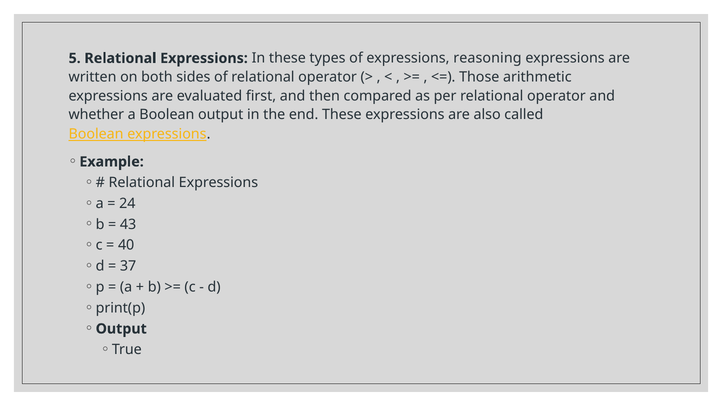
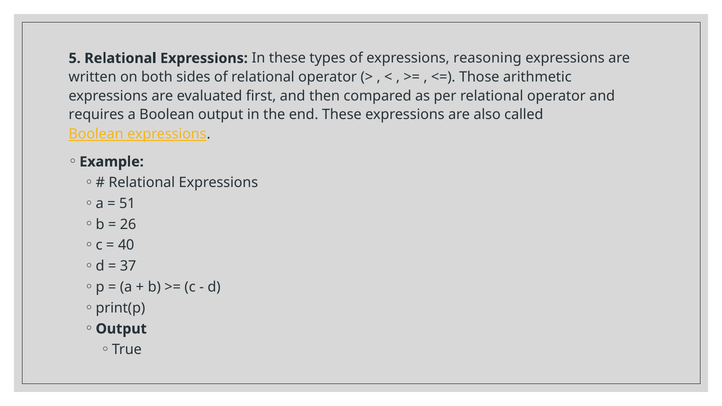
whether: whether -> requires (96, 115)
24: 24 -> 51 (127, 204)
43: 43 -> 26 (128, 224)
